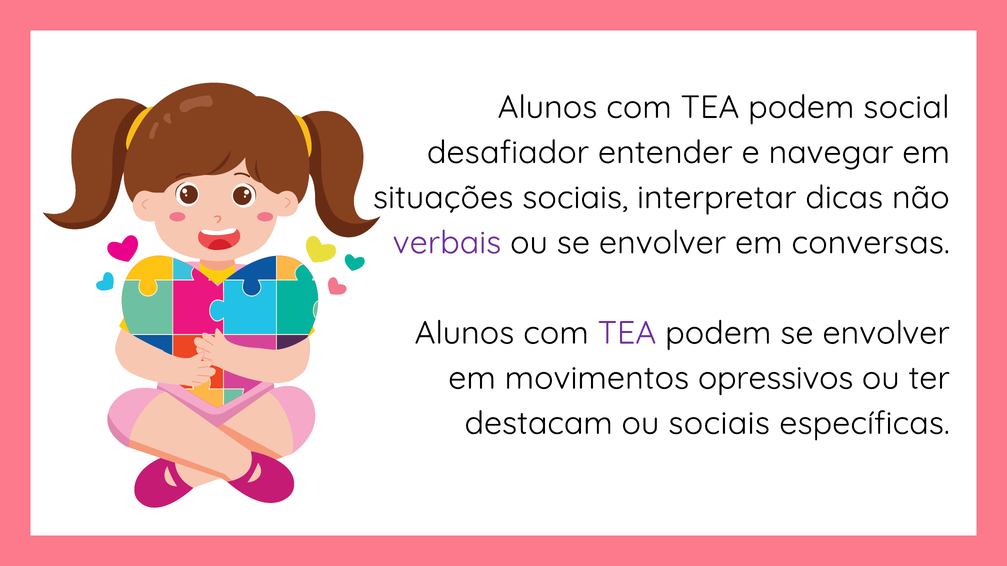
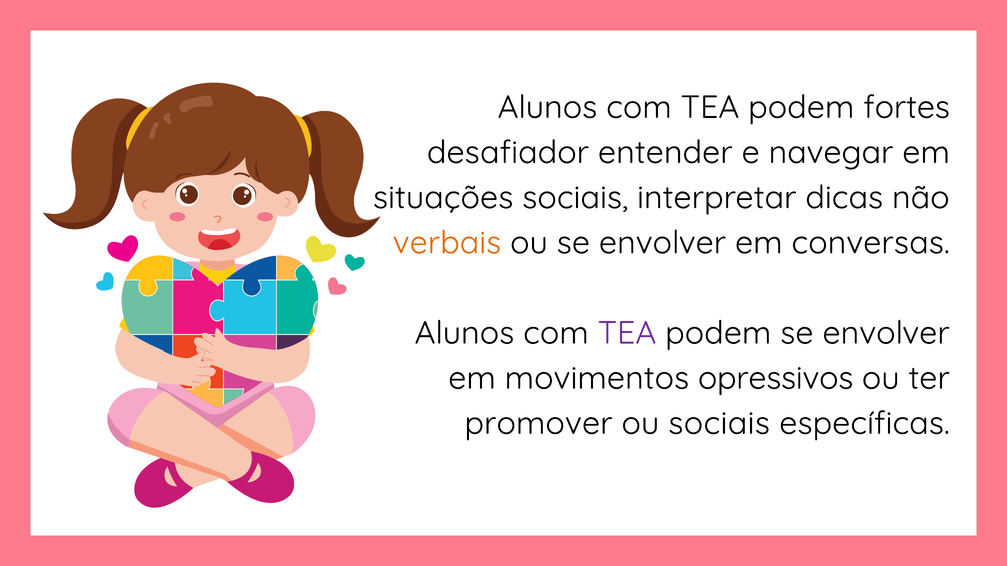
social: social -> fortes (907, 107)
verbais colour: purple -> orange (447, 243)
destacam: destacam -> promover (539, 424)
